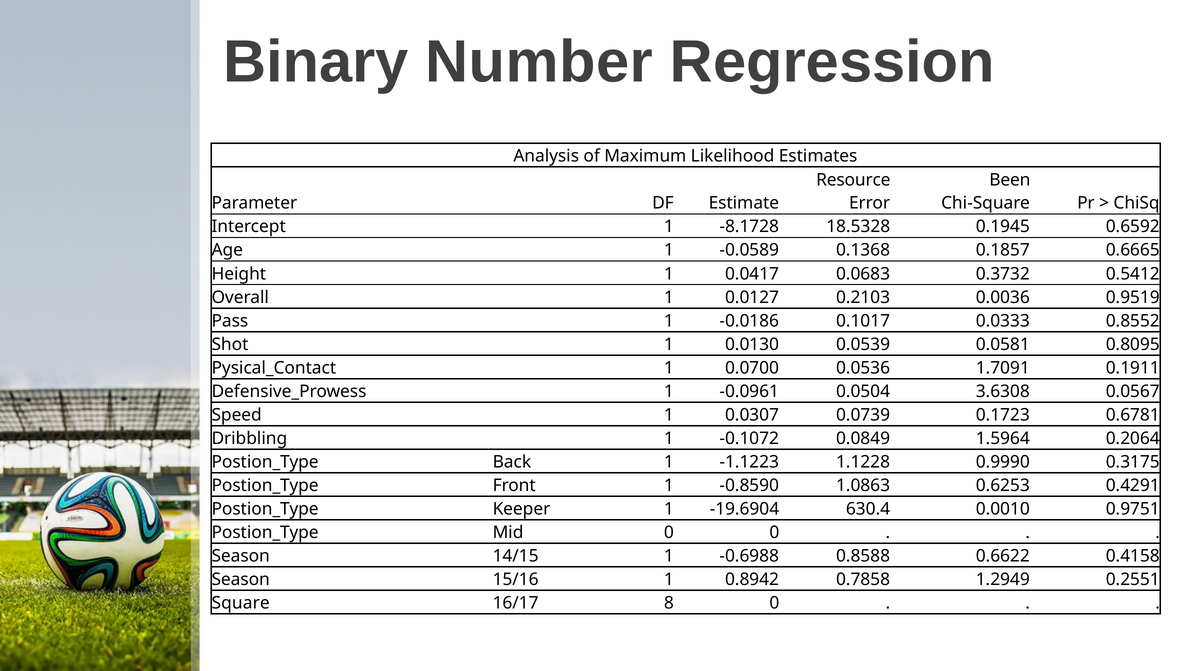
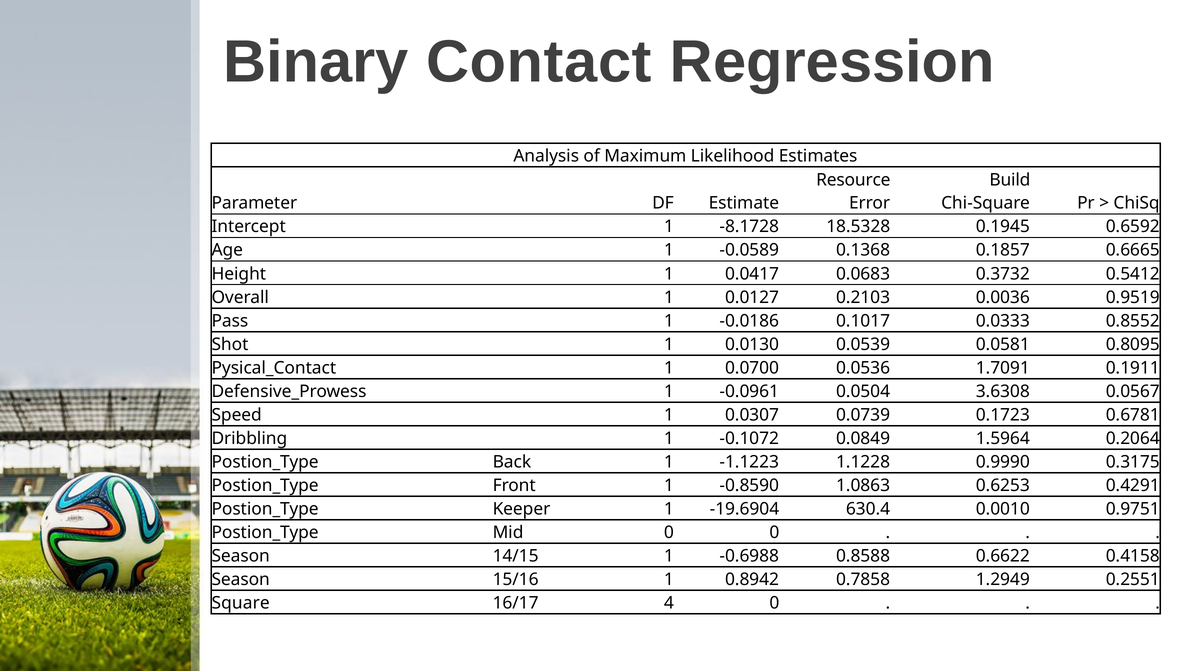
Number: Number -> Contact (539, 62)
Been: Been -> Build (1010, 180)
8: 8 -> 4 (669, 603)
